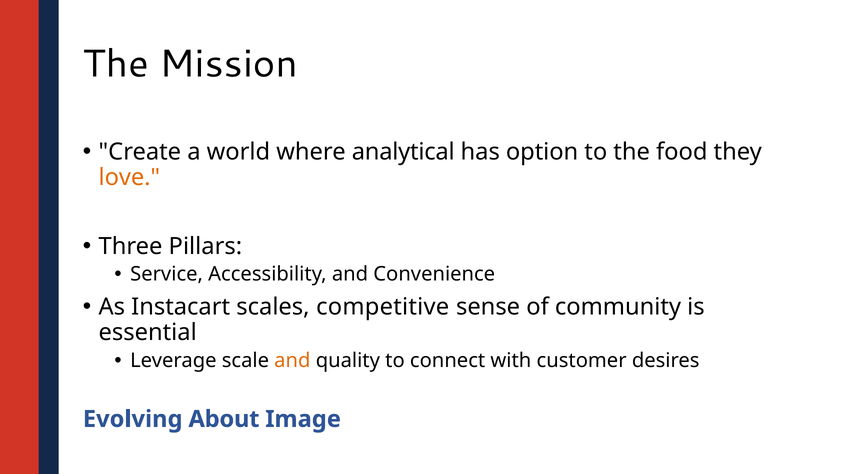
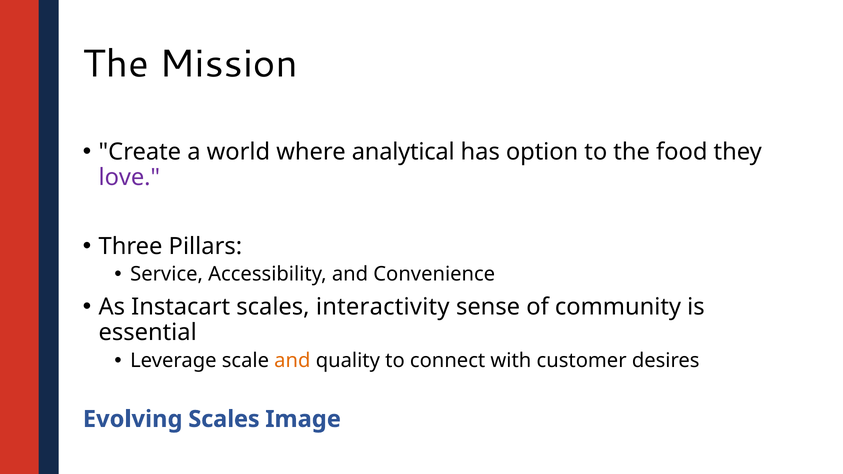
love colour: orange -> purple (129, 177)
competitive: competitive -> interactivity (383, 307)
Evolving About: About -> Scales (224, 419)
